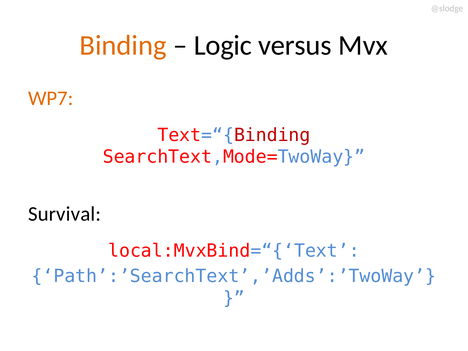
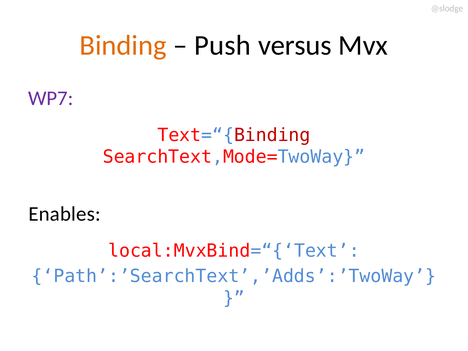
Logic: Logic -> Push (223, 45)
WP7 colour: orange -> purple (51, 98)
Survival: Survival -> Enables (65, 214)
